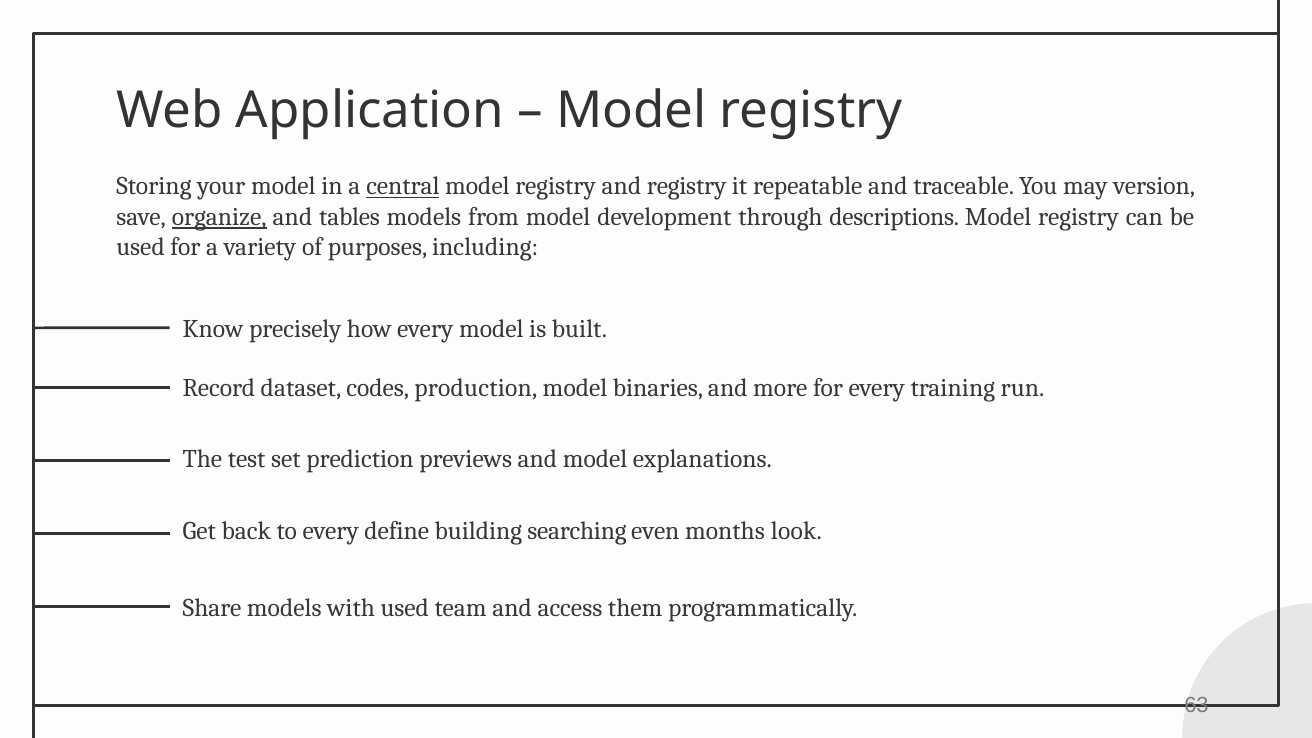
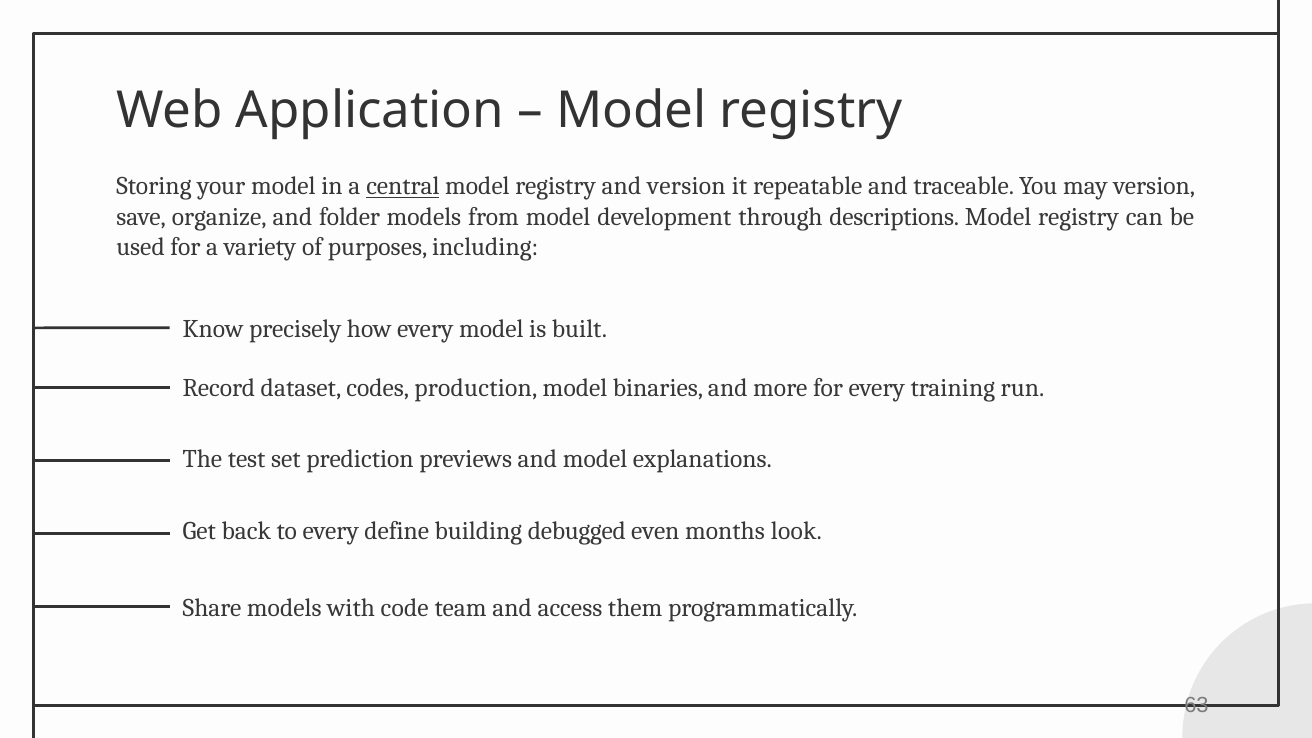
and registry: registry -> version (686, 186)
organize underline: present -> none (219, 217)
tables: tables -> folder (350, 217)
searching: searching -> debugged (577, 531)
with used: used -> code (405, 608)
